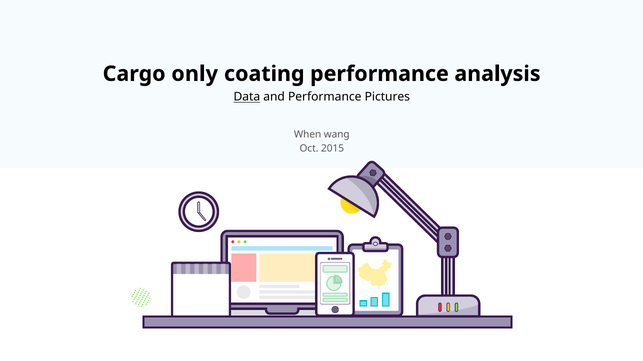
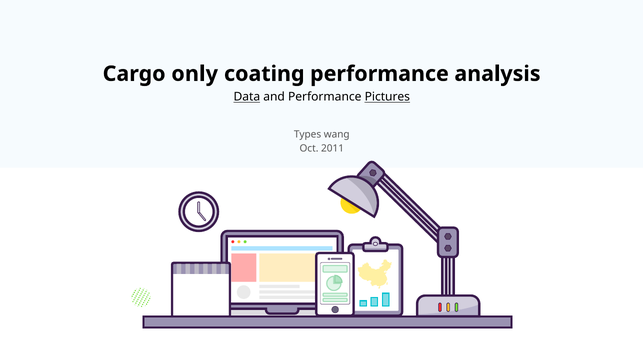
Pictures underline: none -> present (387, 97)
When: When -> Types (308, 134)
2015: 2015 -> 2011 (333, 149)
